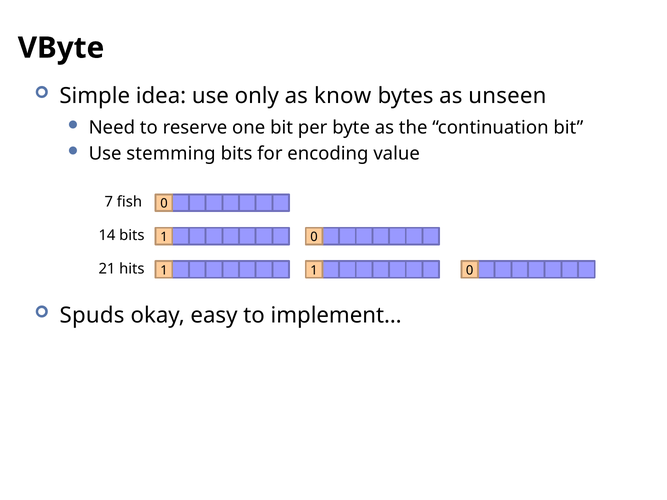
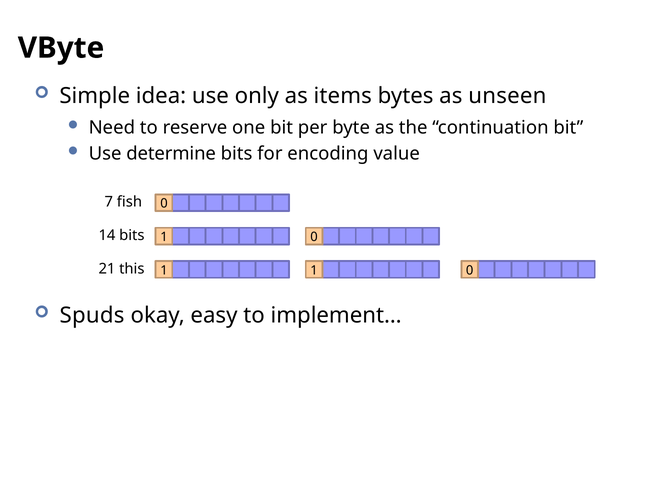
know: know -> items (343, 96)
stemming: stemming -> determine (171, 154)
hits: hits -> this (132, 269)
